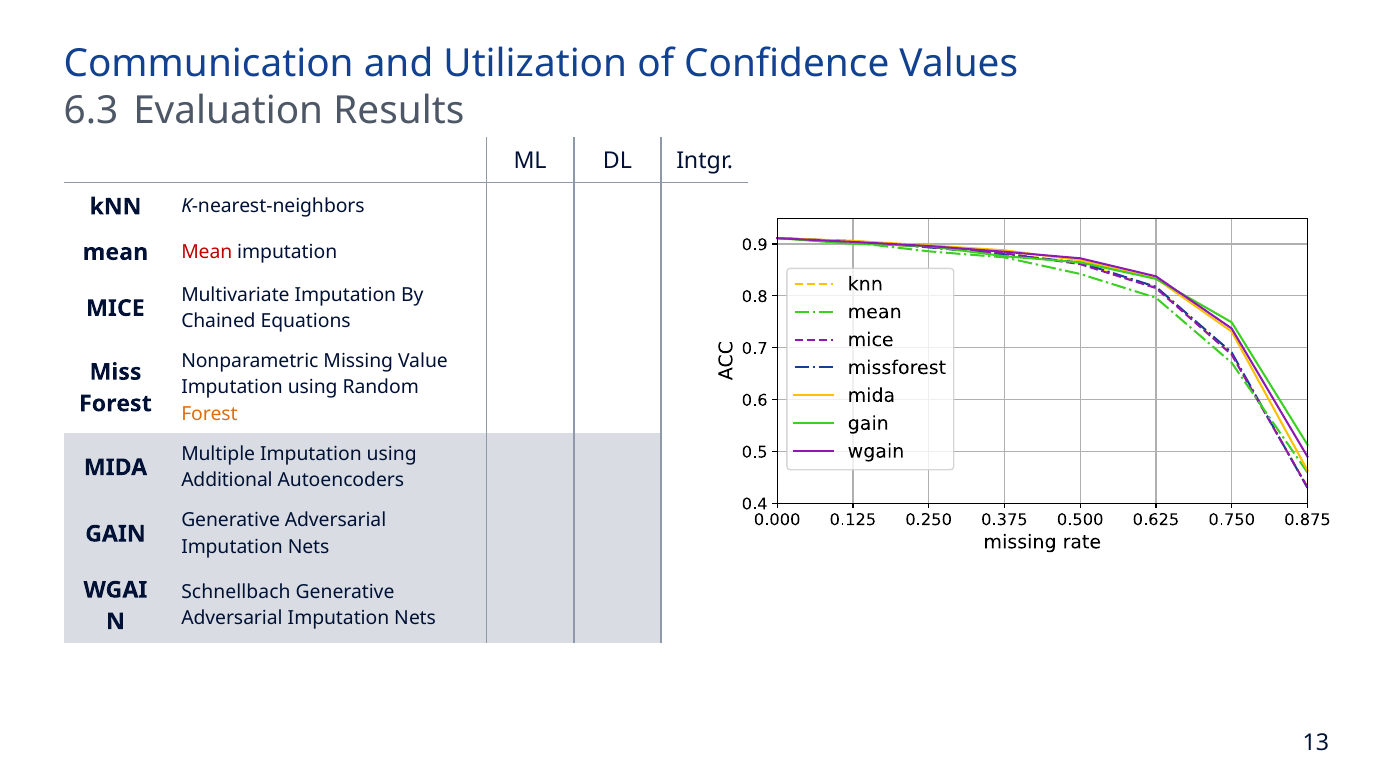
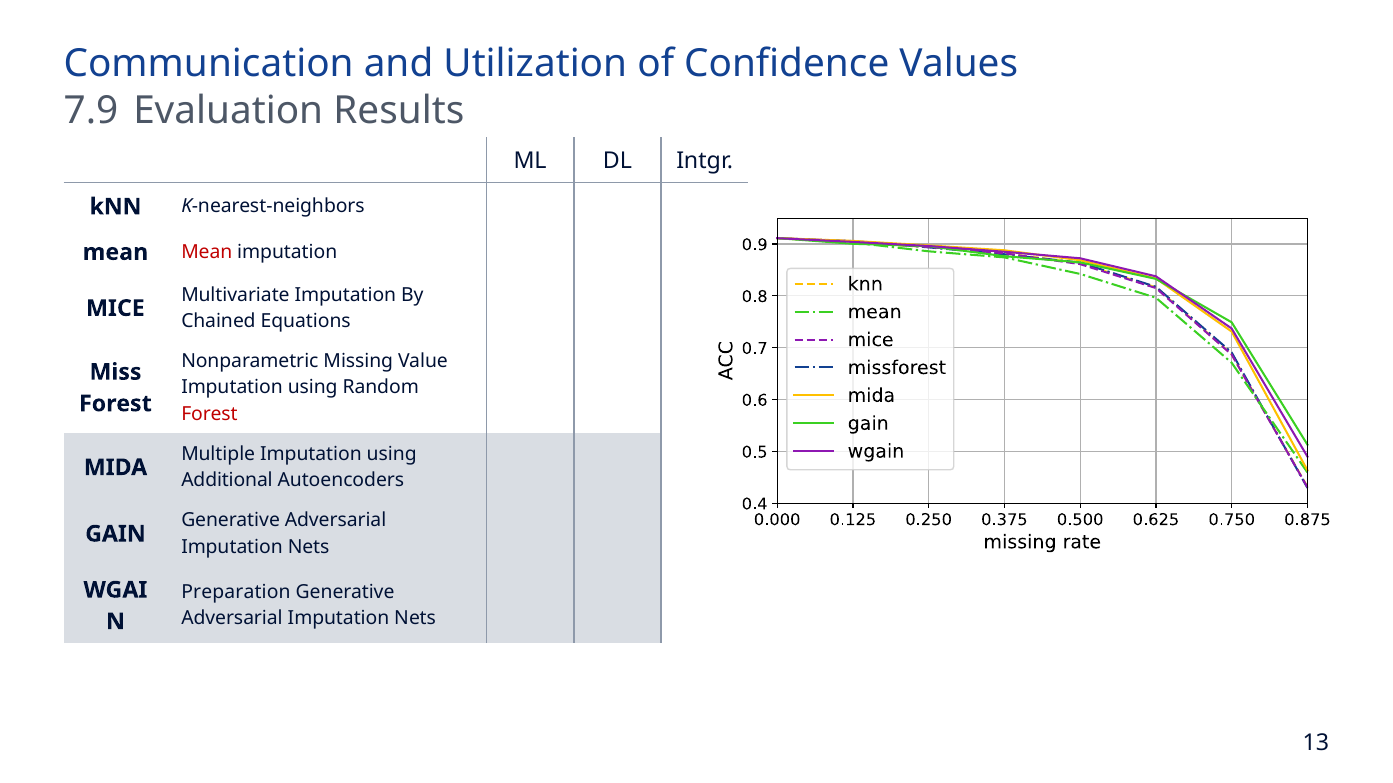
6.3: 6.3 -> 7.9 (91, 111)
Forest colour: orange -> red (209, 414)
Schnellbach: Schnellbach -> Preparation (236, 593)
